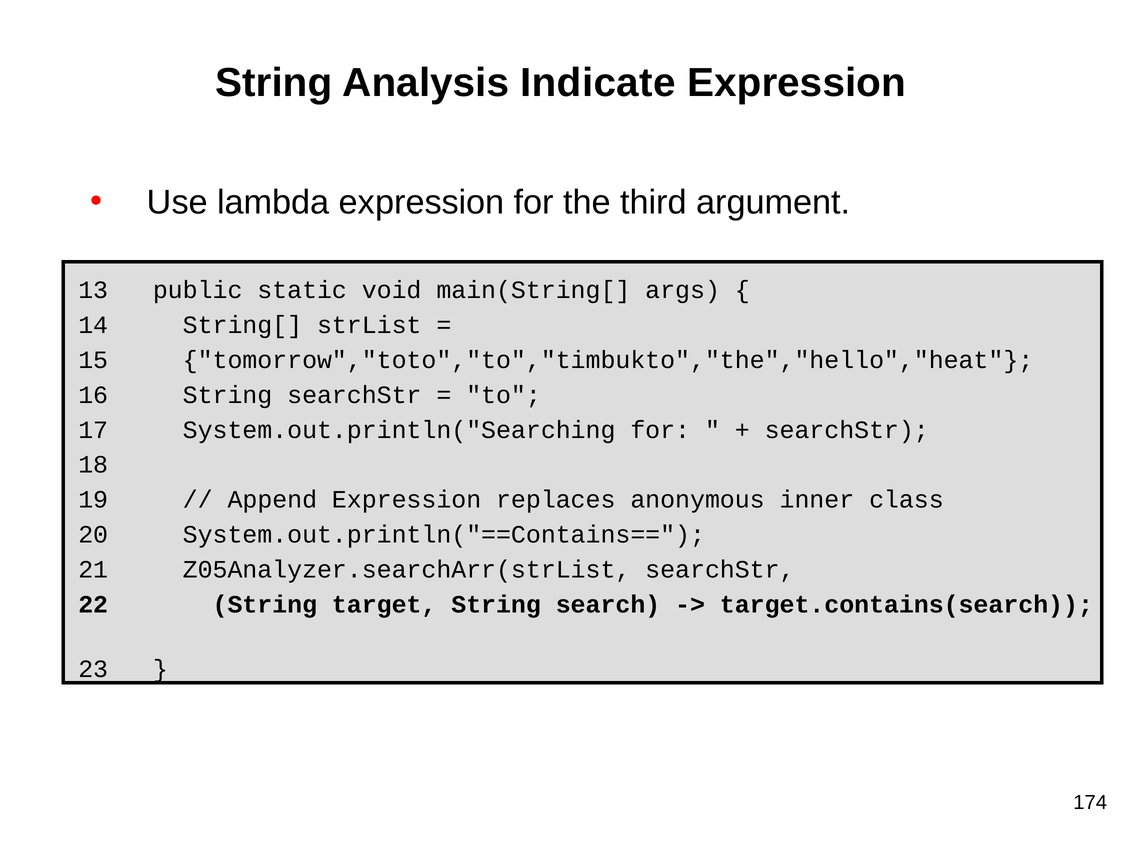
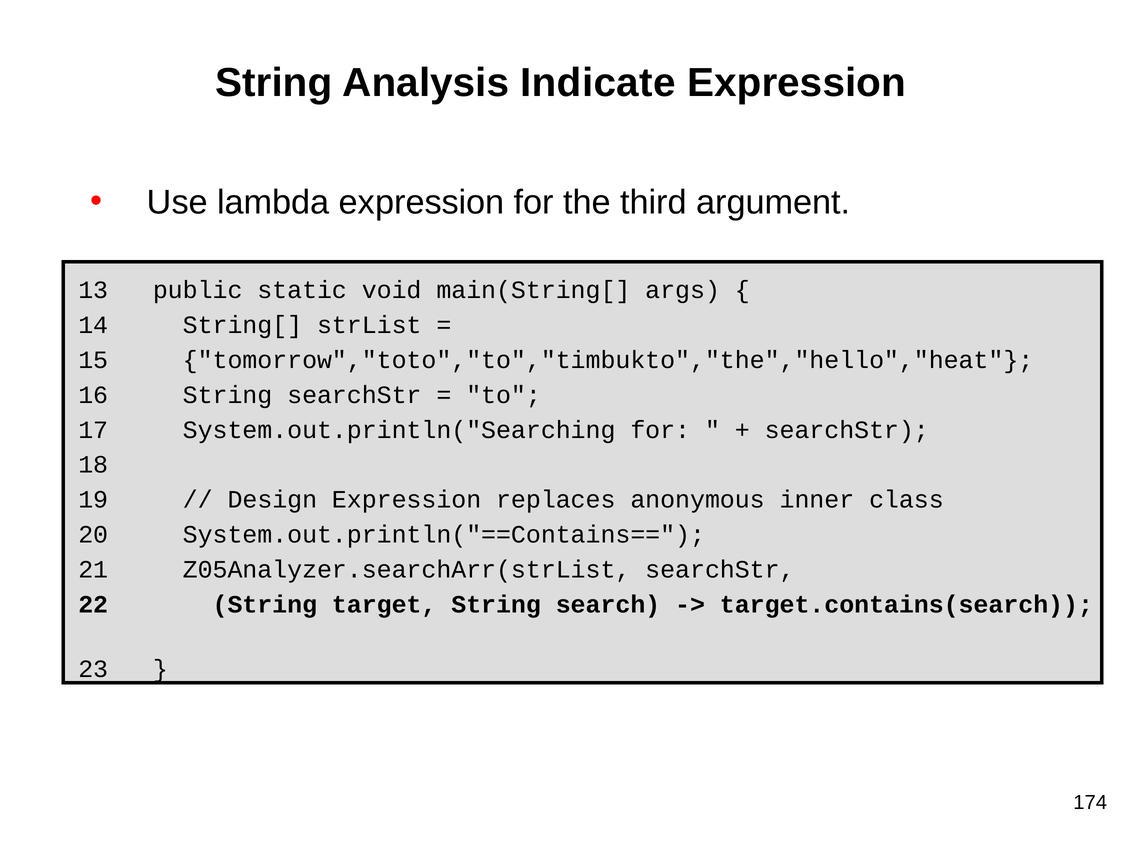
Append: Append -> Design (272, 500)
